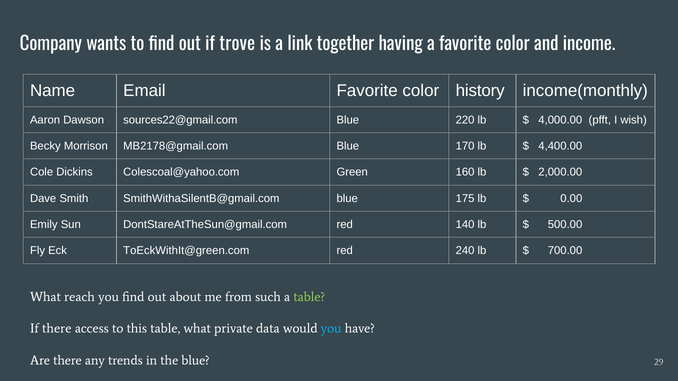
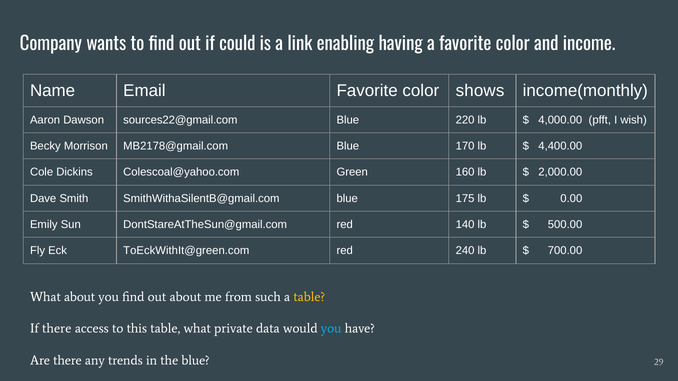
trove: trove -> could (237, 44)
together: together -> enabling (345, 44)
history: history -> shows (480, 91)
What reach: reach -> about (80, 297)
table colour: light green -> yellow (309, 297)
